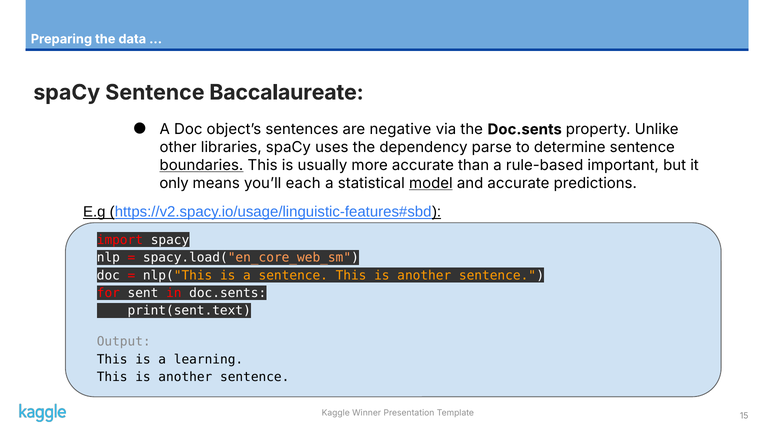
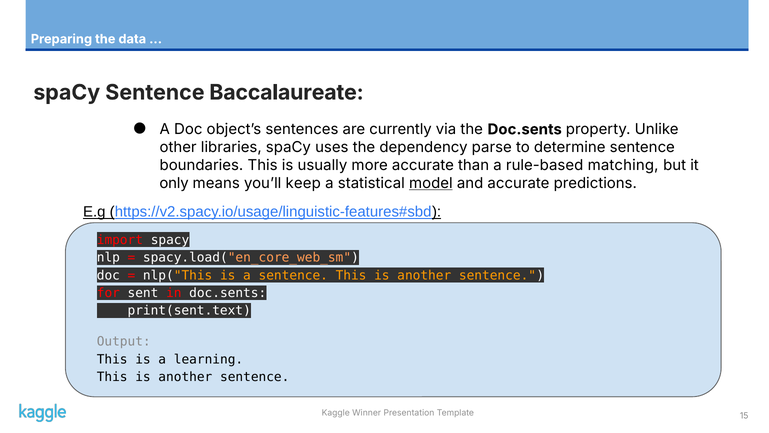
negative: negative -> currently (401, 129)
boundaries underline: present -> none (201, 165)
important: important -> matching (623, 165)
each: each -> keep (303, 183)
